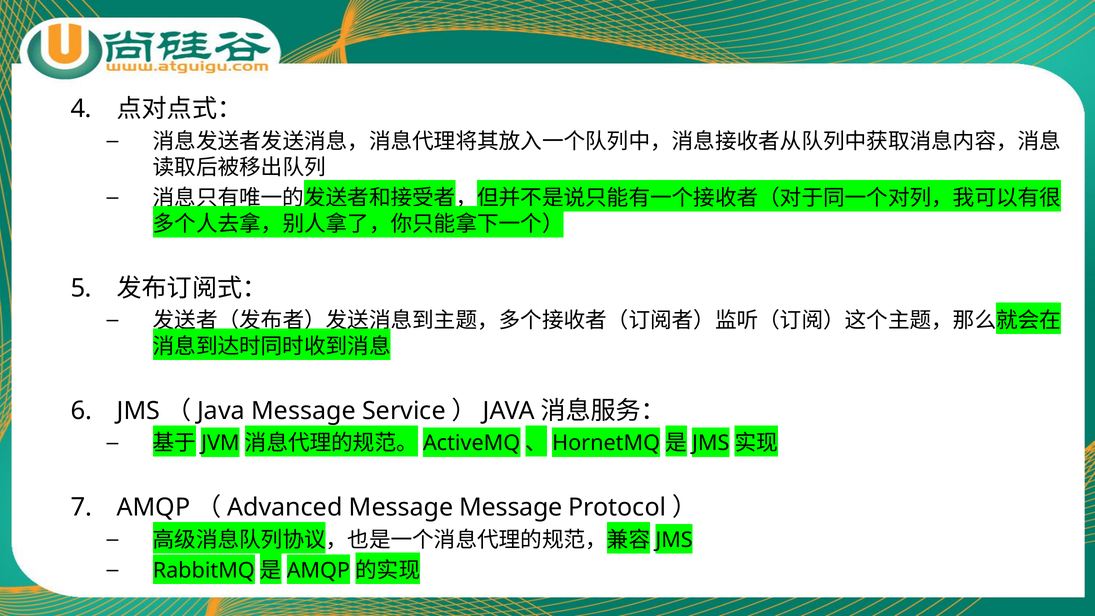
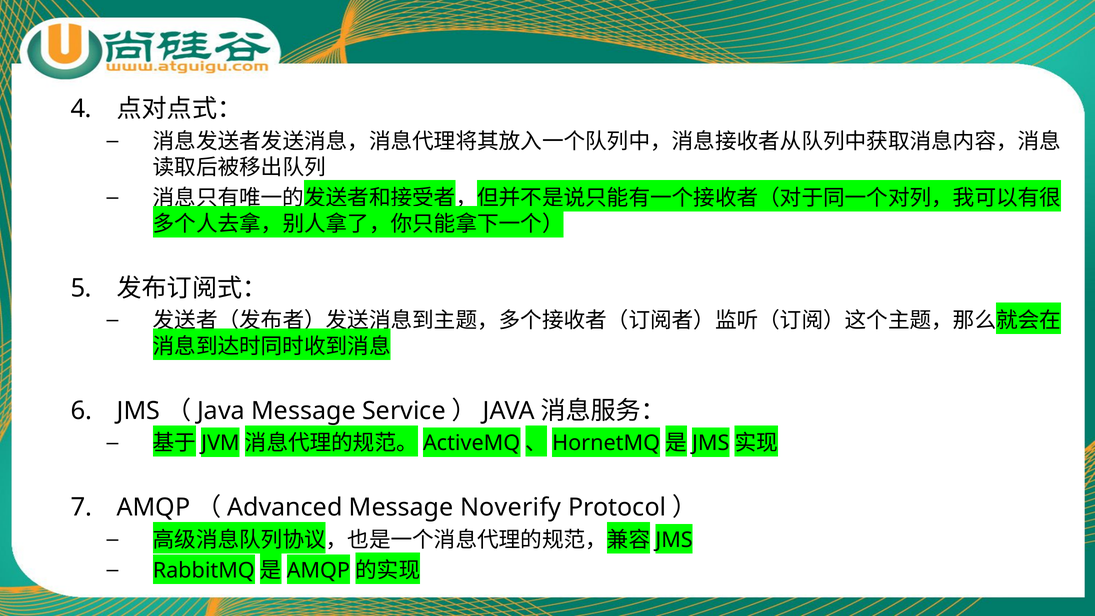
Message Message: Message -> Noverify (511, 508)
